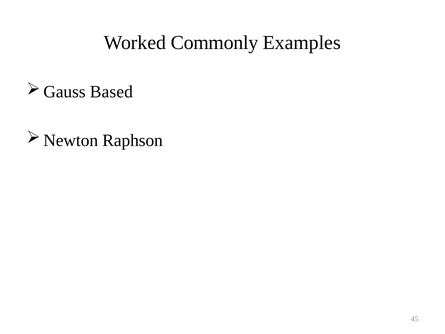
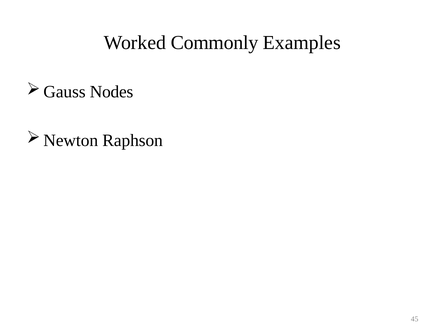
Based: Based -> Nodes (112, 92)
